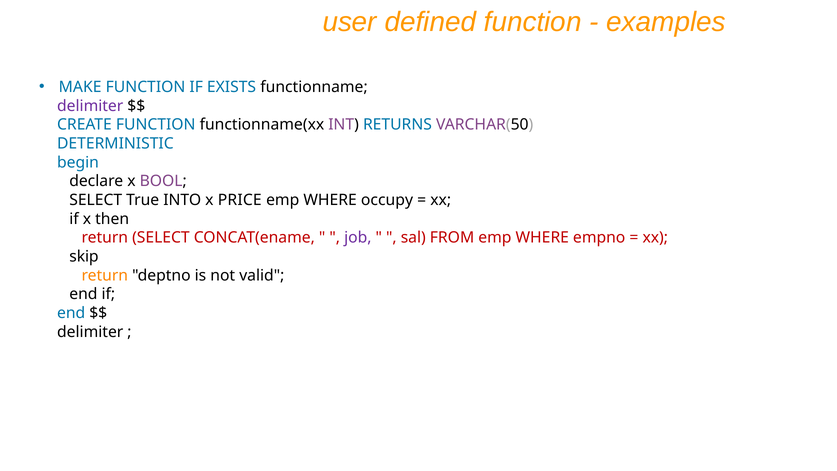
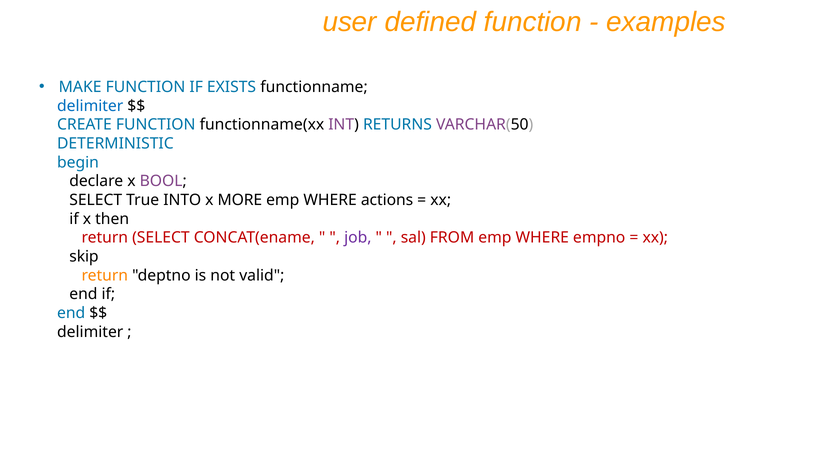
delimiter colour: purple -> blue (90, 106)
PRICE: PRICE -> MORE (240, 200)
occupy: occupy -> actions (387, 200)
